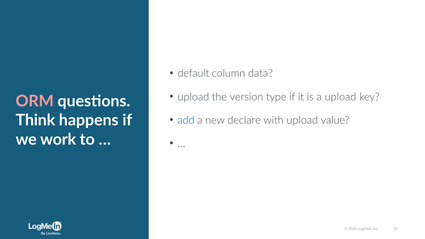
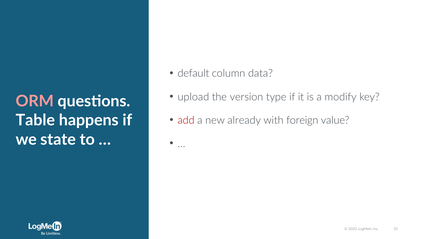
a upload: upload -> modify (341, 97)
Think: Think -> Table (35, 120)
add colour: blue -> red (186, 120)
declare: declare -> already (244, 120)
with upload: upload -> foreign (302, 120)
work: work -> state (58, 139)
